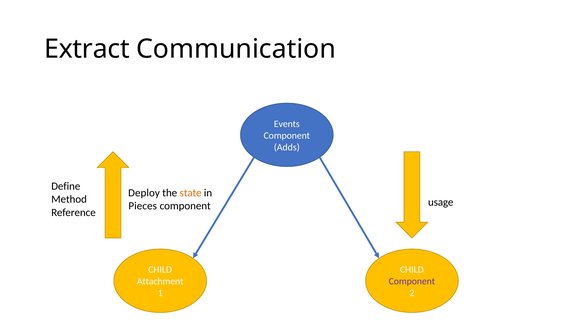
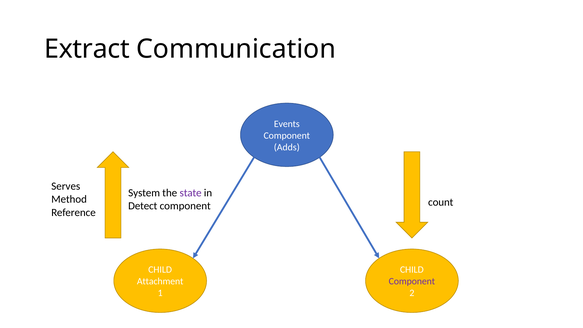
Define: Define -> Serves (66, 186)
Deploy: Deploy -> System (144, 193)
state colour: orange -> purple (191, 193)
Pieces: Pieces -> Detect (143, 206)
usage: usage -> count (441, 202)
